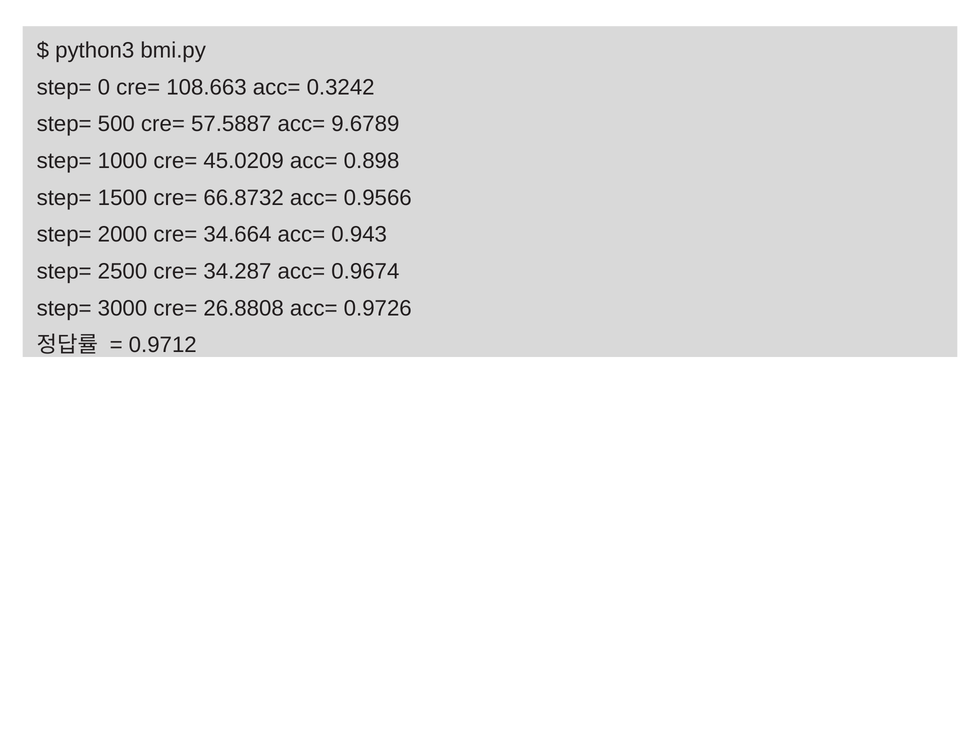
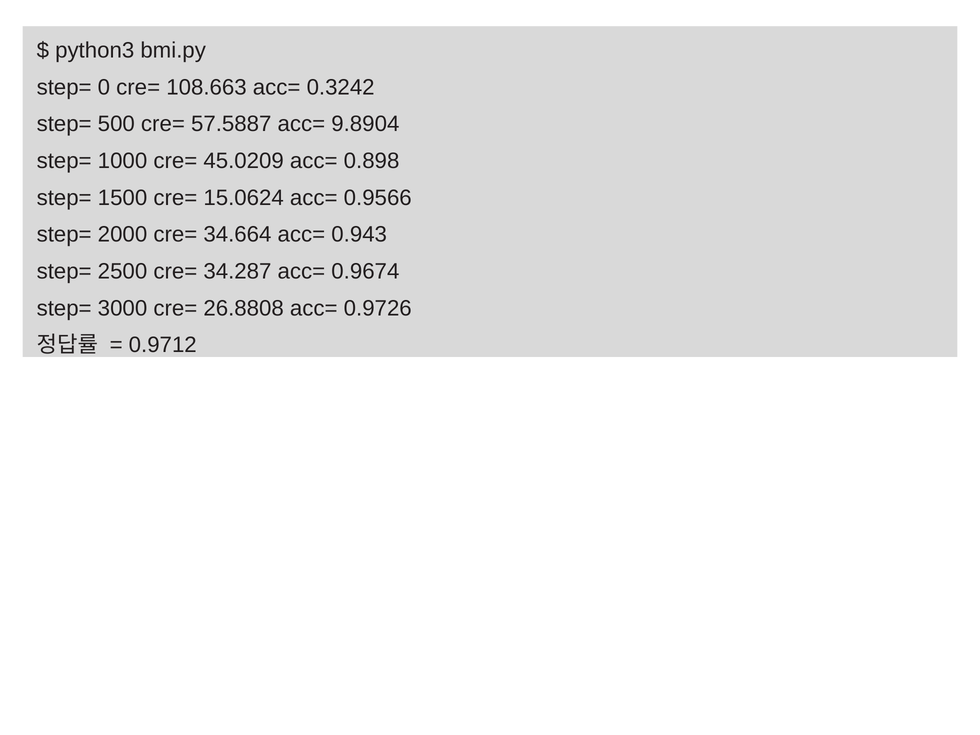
9.6789: 9.6789 -> 9.8904 (365, 124)
66.8732: 66.8732 -> 15.0624 (244, 198)
